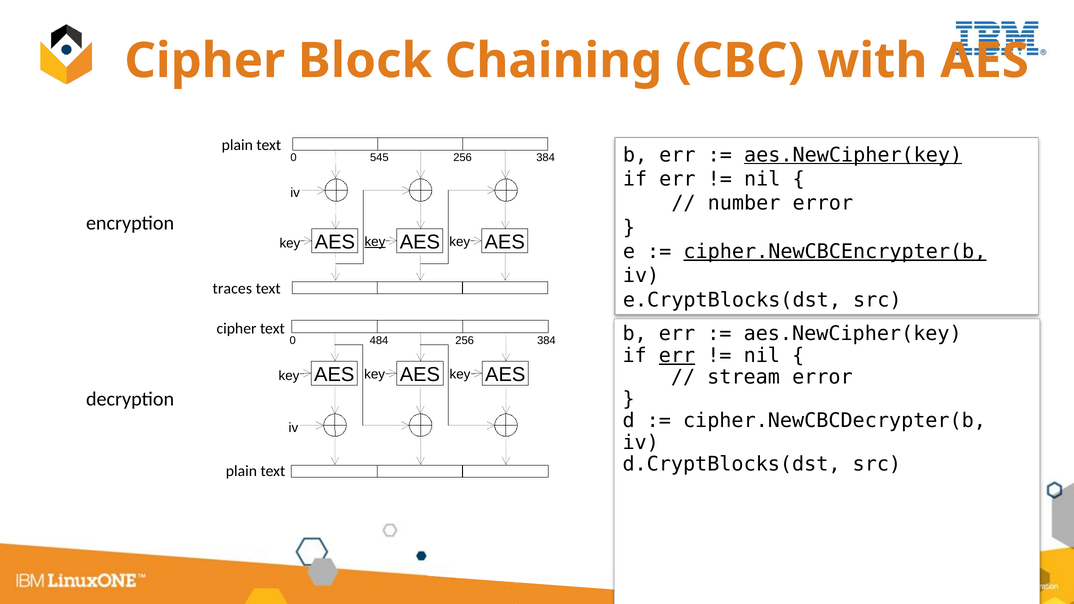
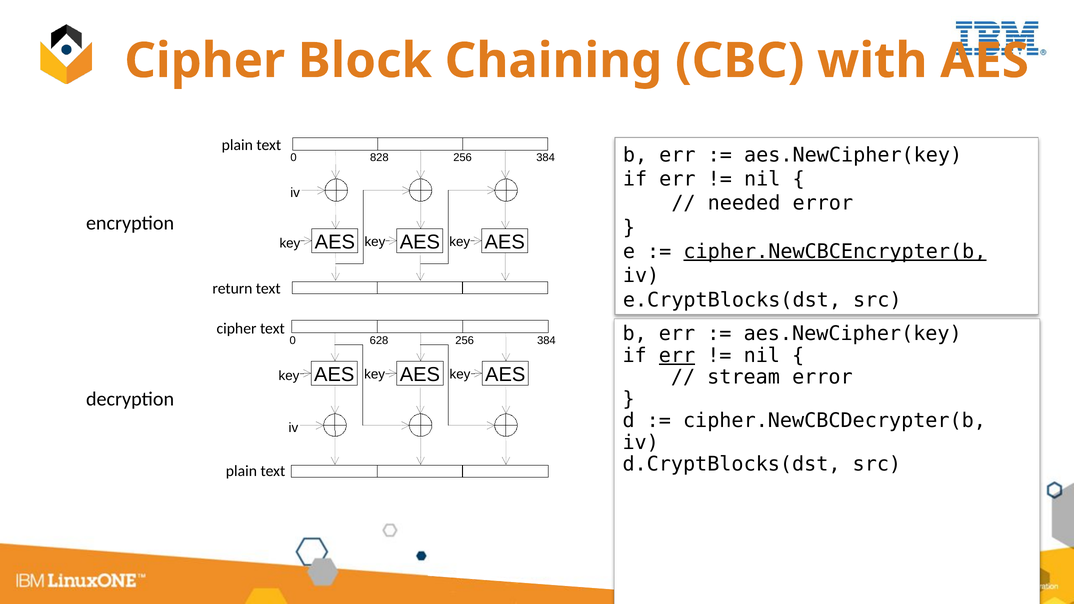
545: 545 -> 828 (379, 158)
aes.NewCipher(key underline: present -> none (853, 155)
number: number -> needed (744, 203)
key underline: present -> none (375, 242)
traces: traces -> return (232, 289)
484: 484 -> 628 (379, 340)
